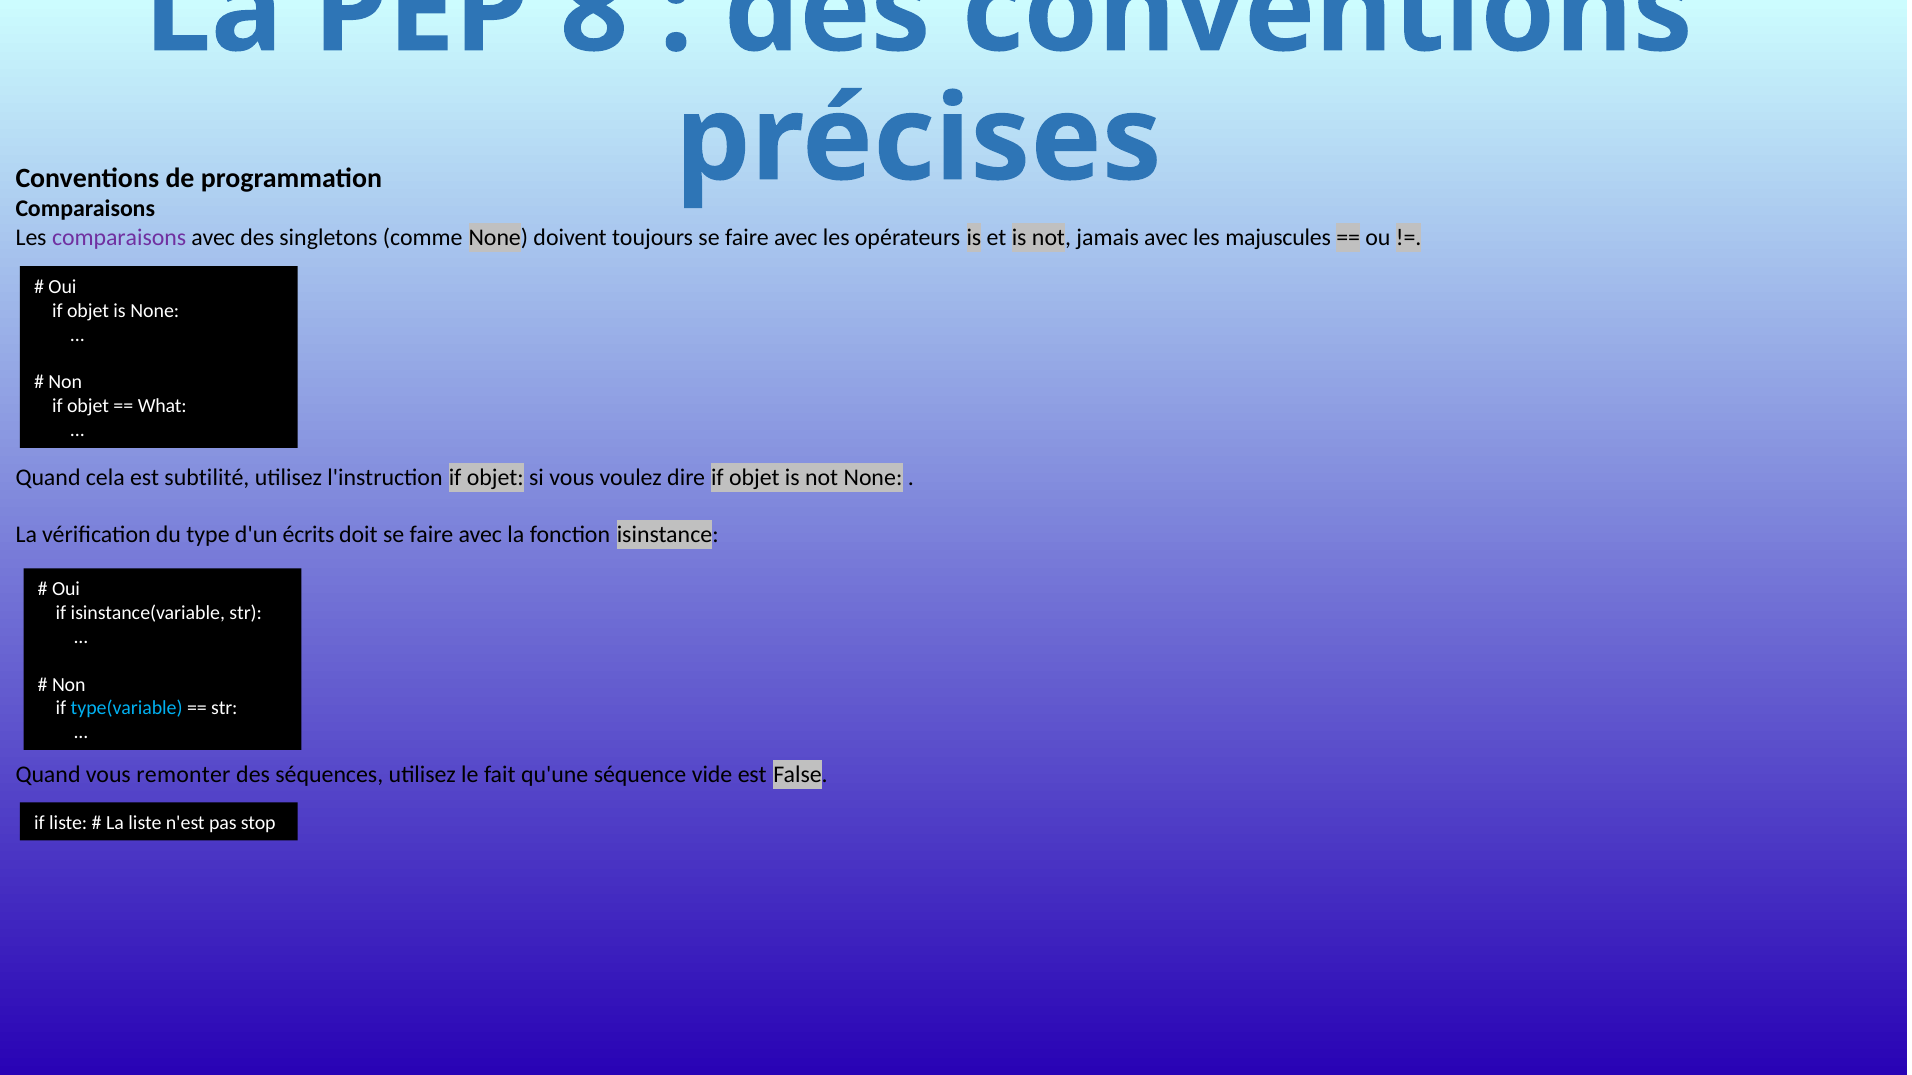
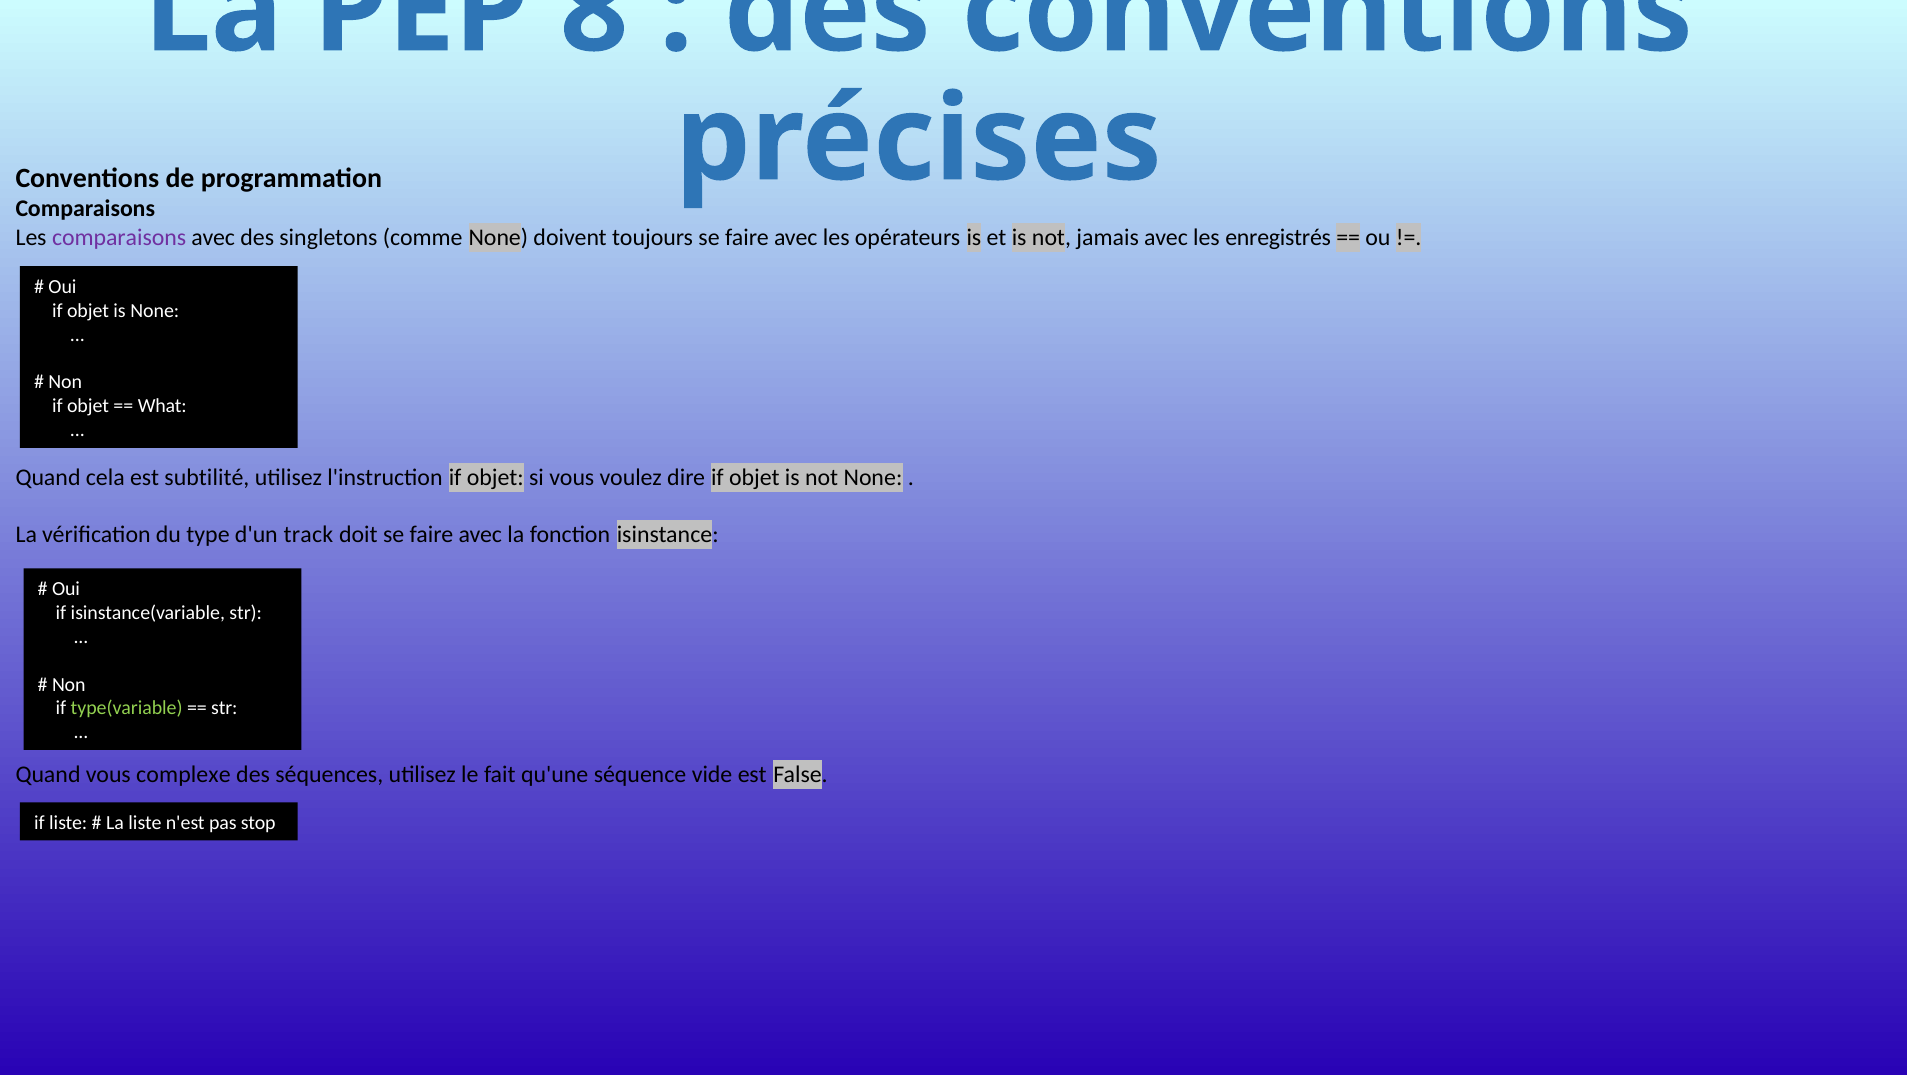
majuscules: majuscules -> enregistrés (1278, 238)
écrits: écrits -> track (308, 535)
type(variable colour: light blue -> light green (127, 709)
remonter: remonter -> complexe (184, 775)
